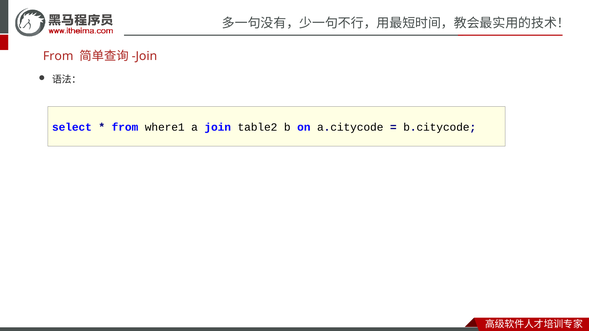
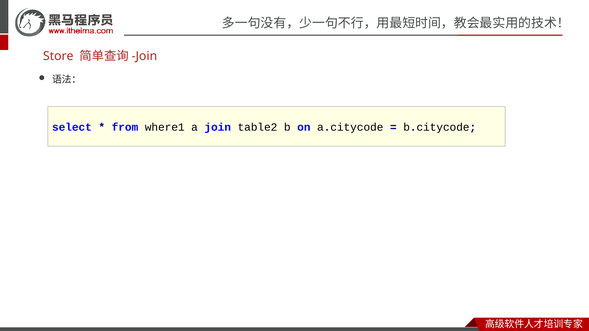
From: From -> Store (58, 56)
